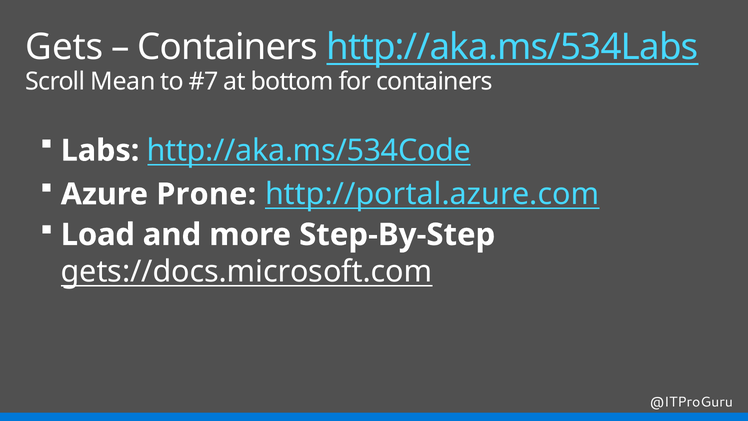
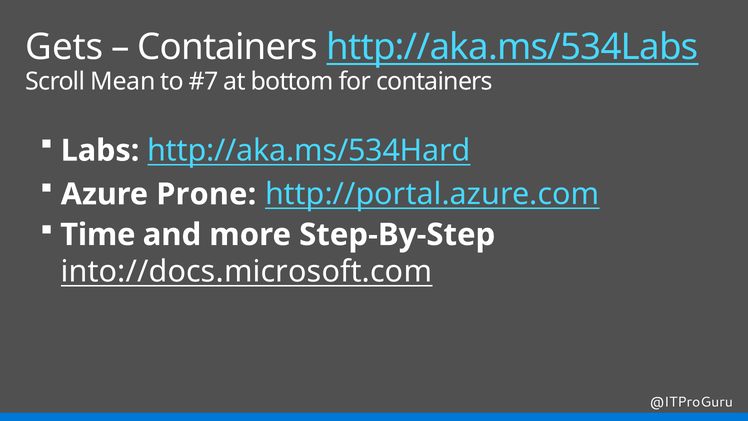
http://aka.ms/534Code: http://aka.ms/534Code -> http://aka.ms/534Hard (309, 151)
Load: Load -> Time (98, 235)
gets://docs.microsoft.com: gets://docs.microsoft.com -> into://docs.microsoft.com (246, 272)
